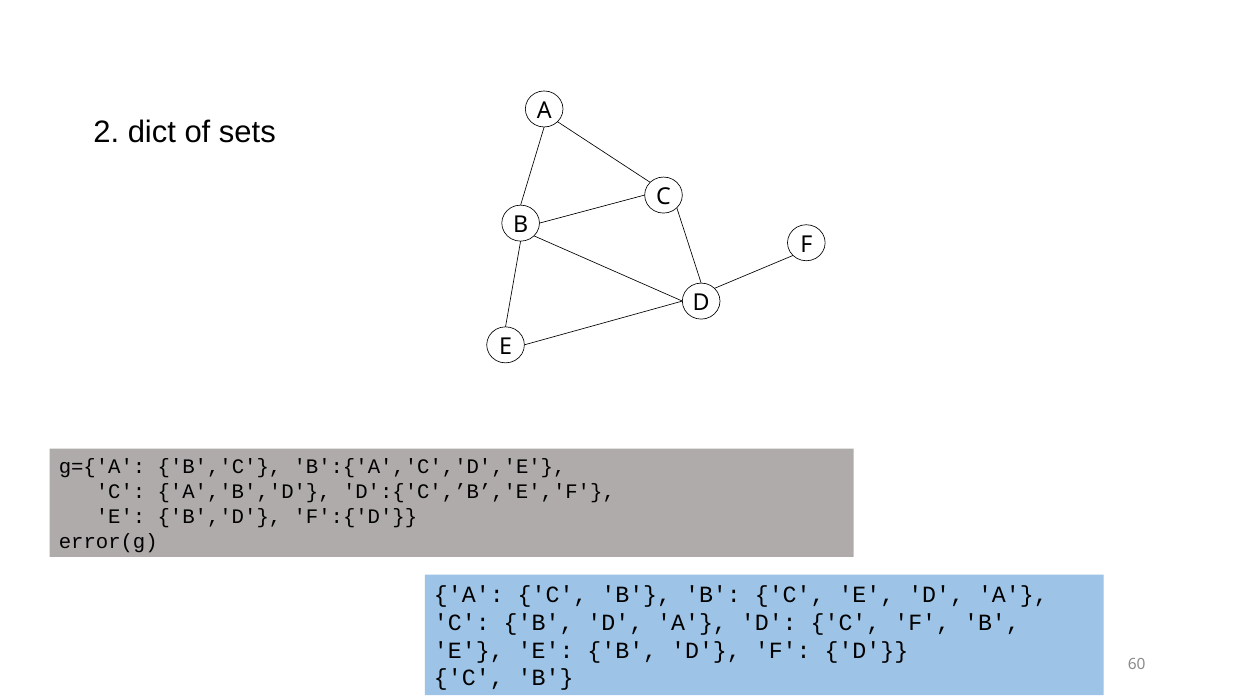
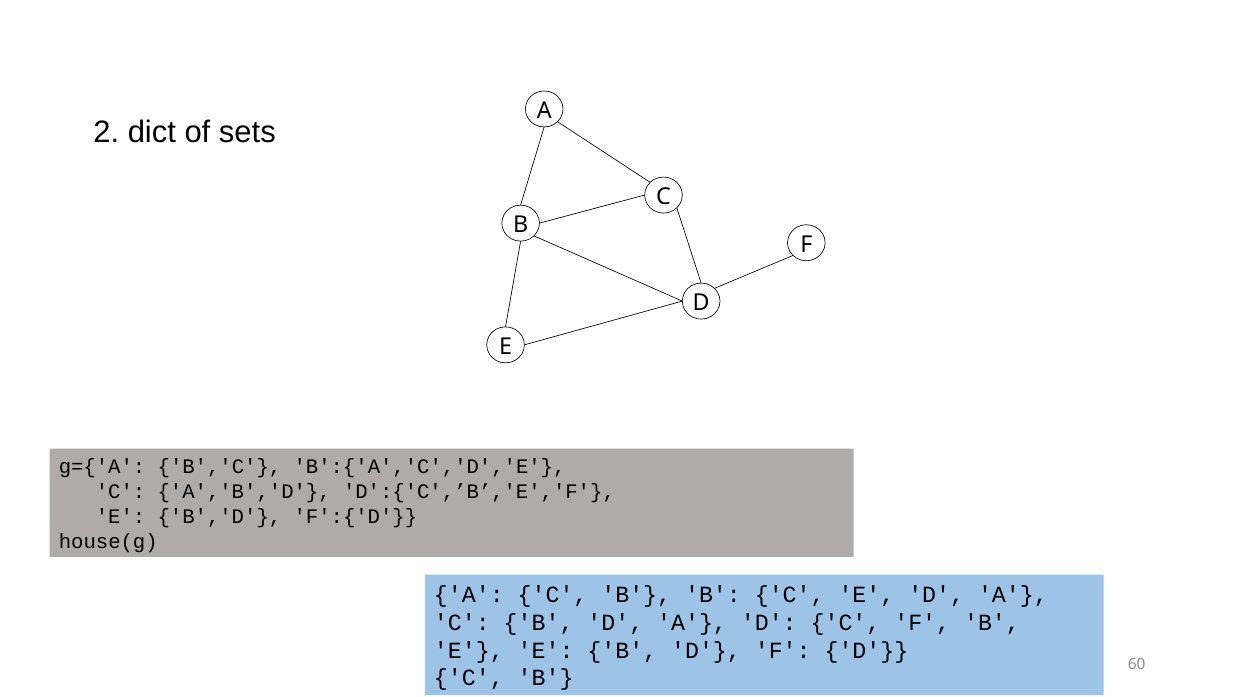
error(g: error(g -> house(g (108, 542)
